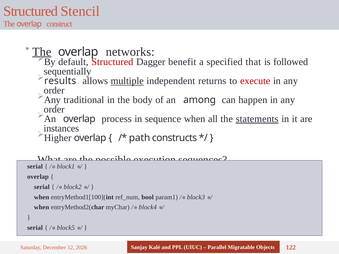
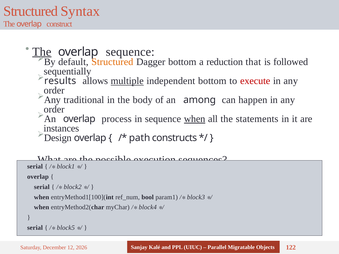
Stencil: Stencil -> Syntax (80, 11)
overlap networks: networks -> sequence (130, 52)
Structured colour: red -> orange (112, 62)
Dagger benefit: benefit -> bottom (182, 62)
specified: specified -> reduction (225, 62)
independent returns: returns -> bottom (212, 81)
when underline: none -> present (195, 119)
statements underline: present -> none (257, 119)
Higher: Higher -> Design (58, 138)
